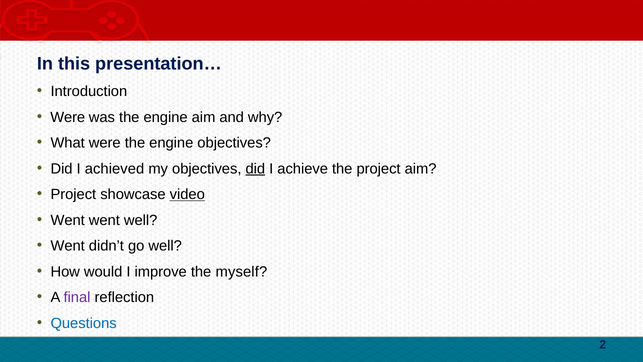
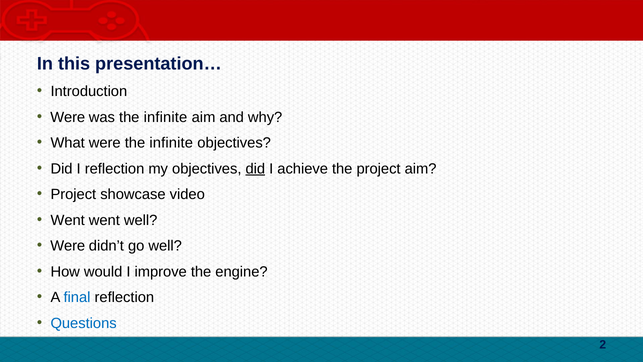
was the engine: engine -> infinite (165, 117)
were the engine: engine -> infinite (171, 143)
I achieved: achieved -> reflection (115, 169)
video underline: present -> none (187, 194)
Went: Went -> Were (68, 246)
myself: myself -> engine (241, 271)
final colour: purple -> blue (77, 297)
